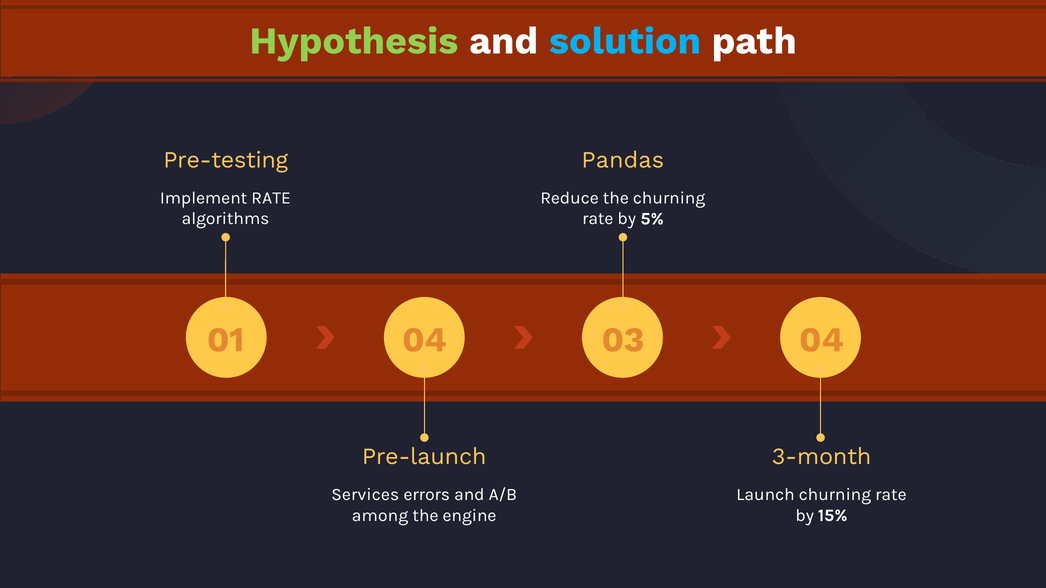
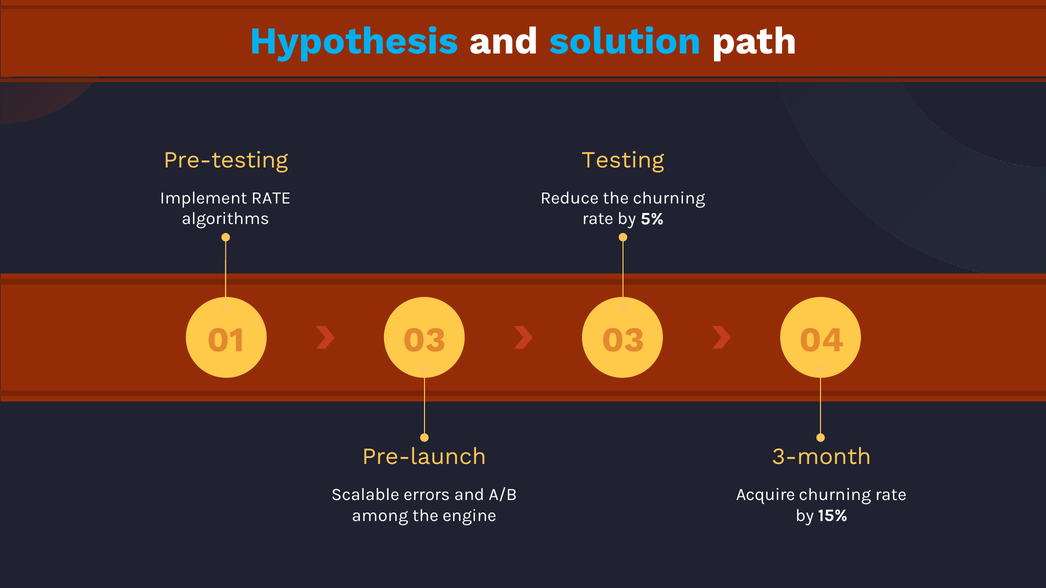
Hypothesis colour: light green -> light blue (354, 41)
Pandas: Pandas -> Testing (623, 160)
01 04: 04 -> 03 (424, 340)
Services: Services -> Scalable (365, 495)
Launch: Launch -> Acquire (766, 495)
